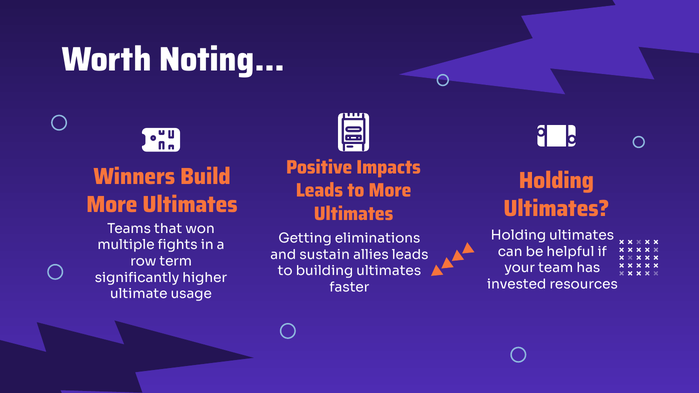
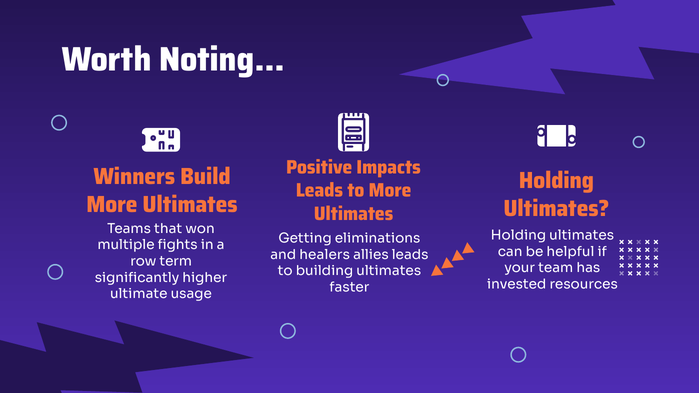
sustain: sustain -> healers (325, 255)
